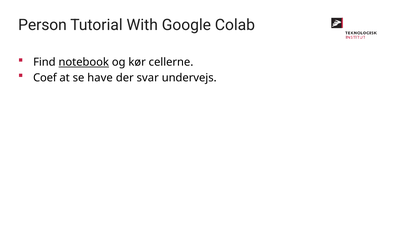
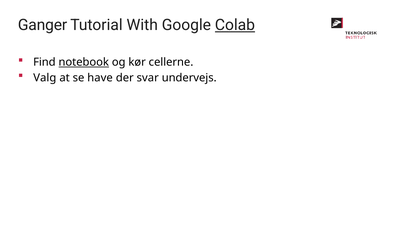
Person: Person -> Ganger (43, 25)
Colab underline: none -> present (235, 25)
Coef: Coef -> Valg (45, 78)
